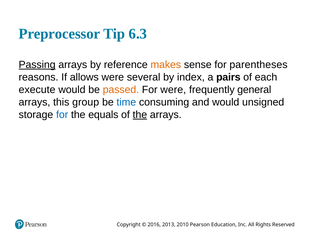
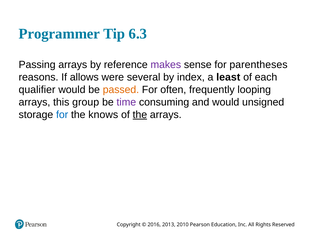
Preprocessor: Preprocessor -> Programmer (59, 34)
Passing underline: present -> none (37, 64)
makes colour: orange -> purple (166, 64)
pairs: pairs -> least (228, 77)
execute: execute -> qualifier (37, 89)
For were: were -> often (173, 89)
general: general -> looping (254, 89)
time colour: blue -> purple (126, 102)
equals: equals -> knows (103, 114)
